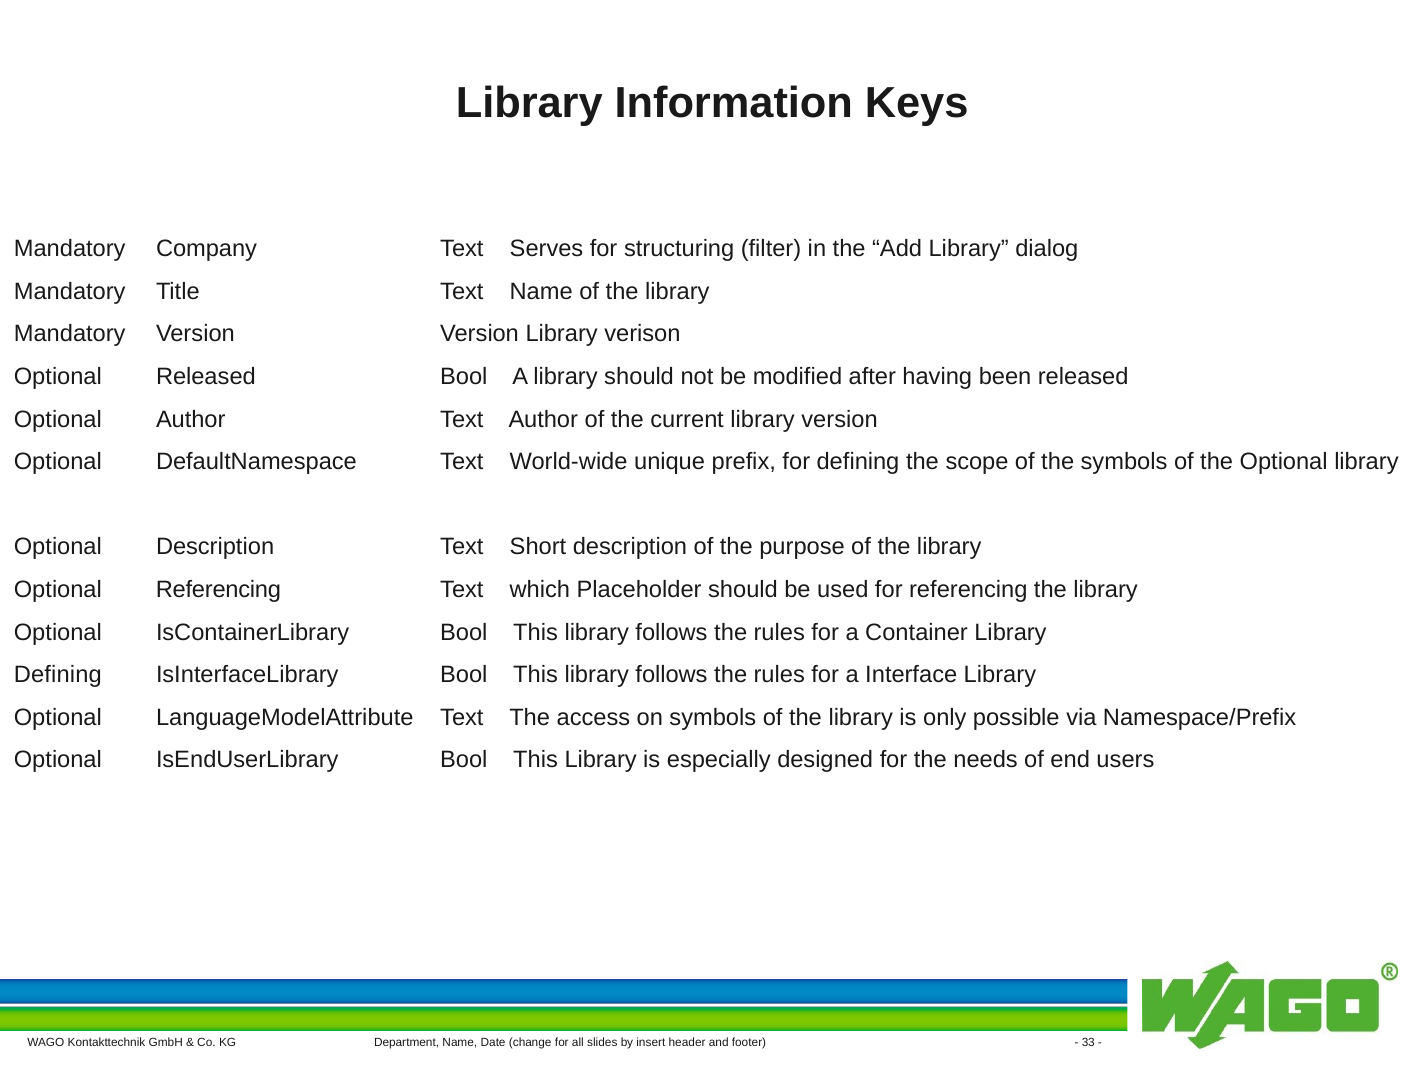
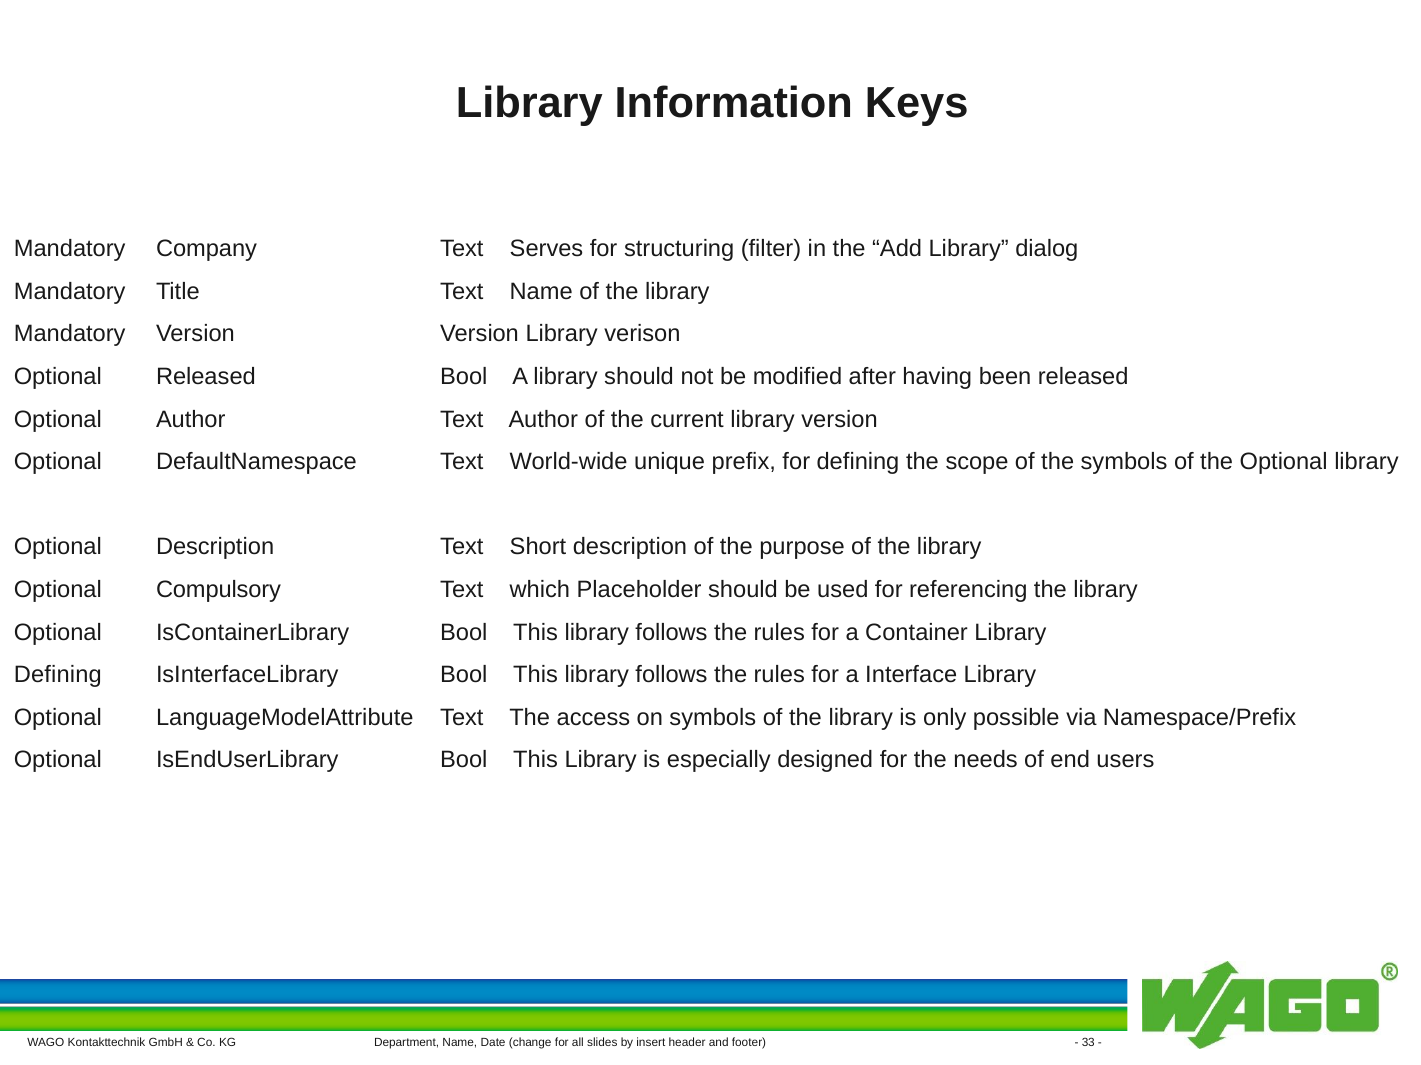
Optional Referencing: Referencing -> Compulsory (218, 590)
